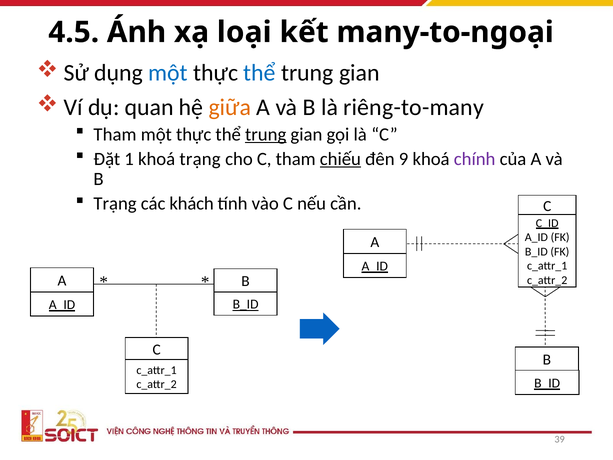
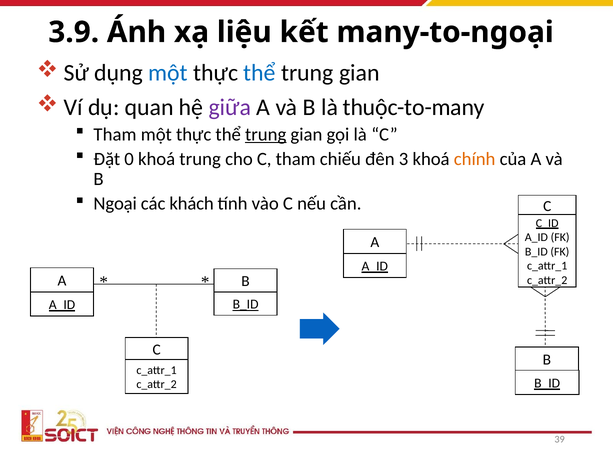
4.5: 4.5 -> 3.9 (74, 32)
loại: loại -> liệu (244, 32)
giữa colour: orange -> purple (230, 107)
riêng-to-many: riêng-to-many -> thuộc-to-many (414, 107)
1: 1 -> 0 (129, 159)
khoá trạng: trạng -> trung (200, 159)
chiếu underline: present -> none (340, 159)
9: 9 -> 3 (403, 159)
chính colour: purple -> orange (475, 159)
Trạng: Trạng -> Ngoại (115, 204)
